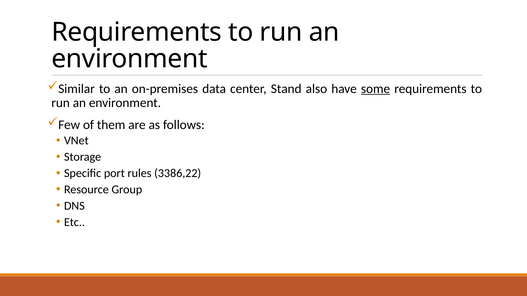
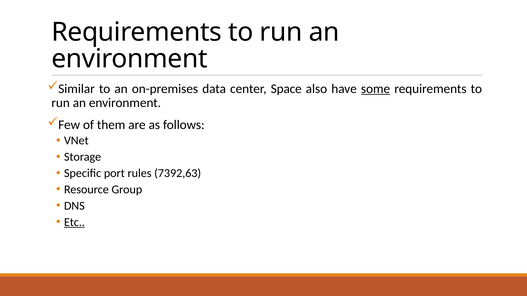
Stand: Stand -> Space (286, 89)
3386,22: 3386,22 -> 7392,63 (178, 173)
Etc underline: none -> present (74, 222)
